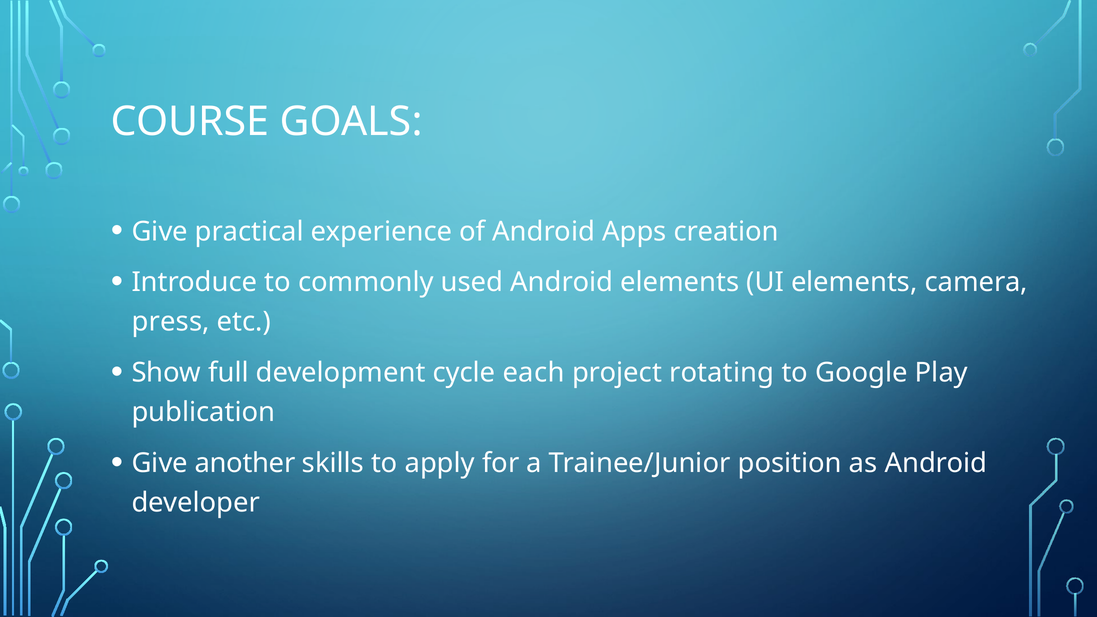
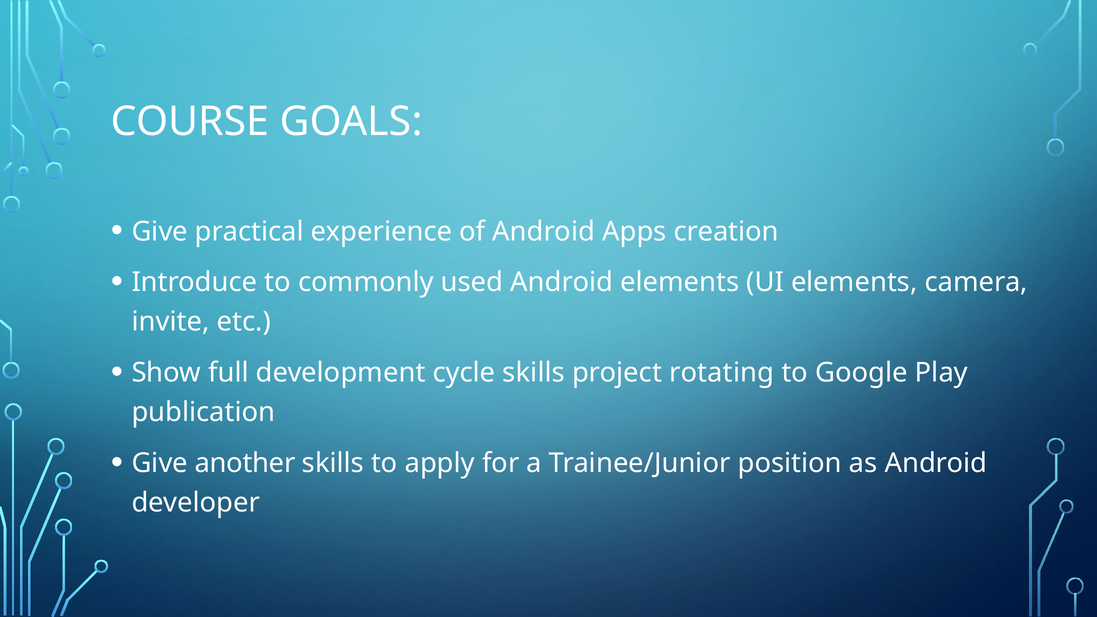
press: press -> invite (171, 322)
cycle each: each -> skills (534, 373)
